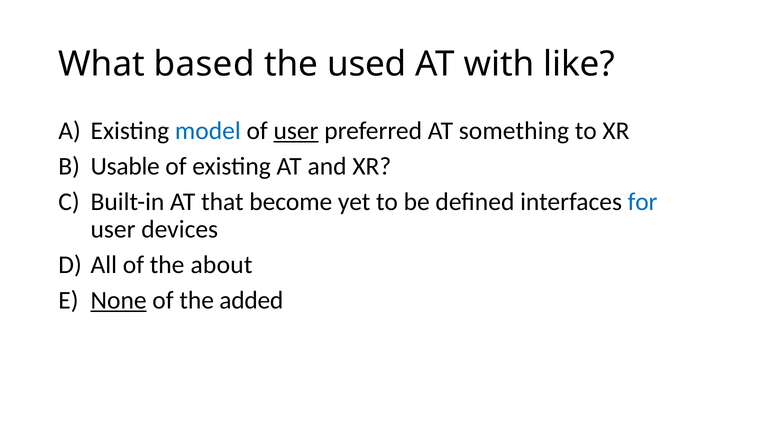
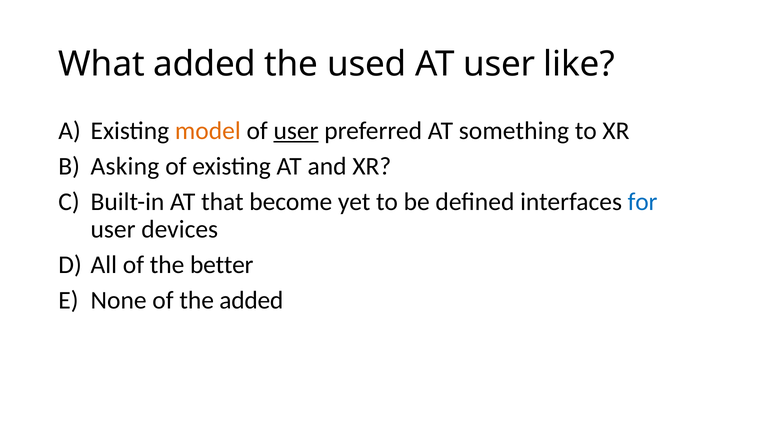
What based: based -> added (205, 64)
AT with: with -> user (499, 64)
model colour: blue -> orange (208, 131)
Usable: Usable -> Asking (125, 167)
about: about -> better (222, 265)
None underline: present -> none (119, 301)
